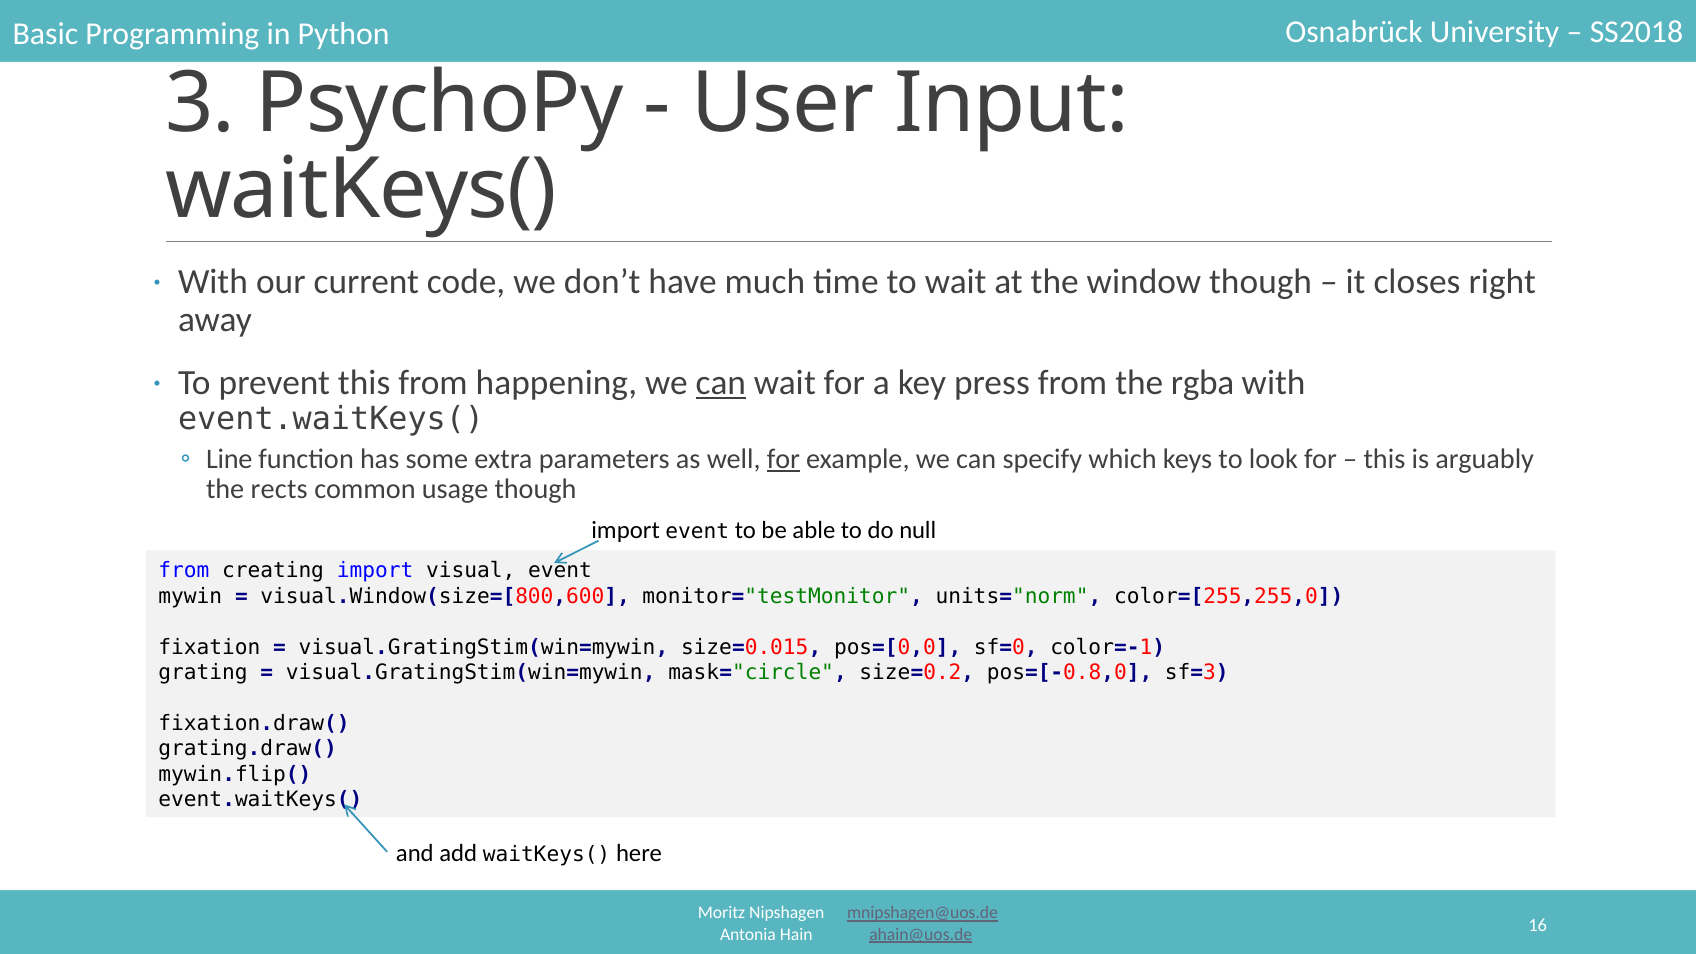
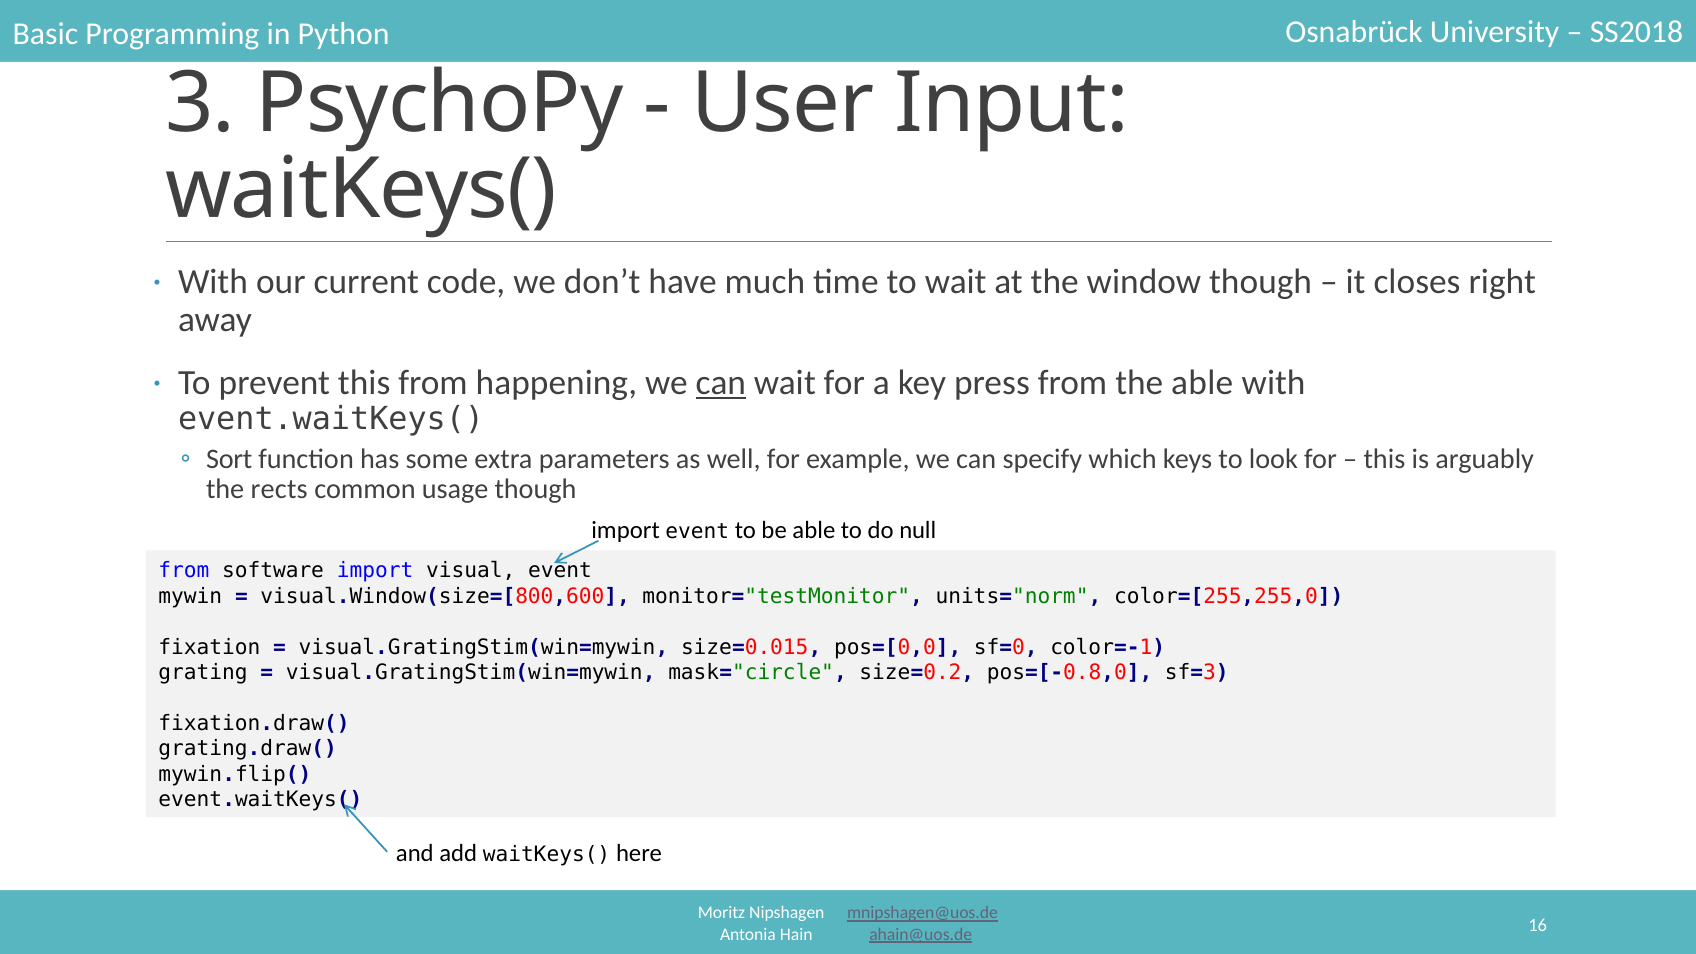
the rgba: rgba -> able (1202, 383)
Line: Line -> Sort (229, 459)
for underline: present -> none (783, 459)
creating: creating -> software (273, 571)
